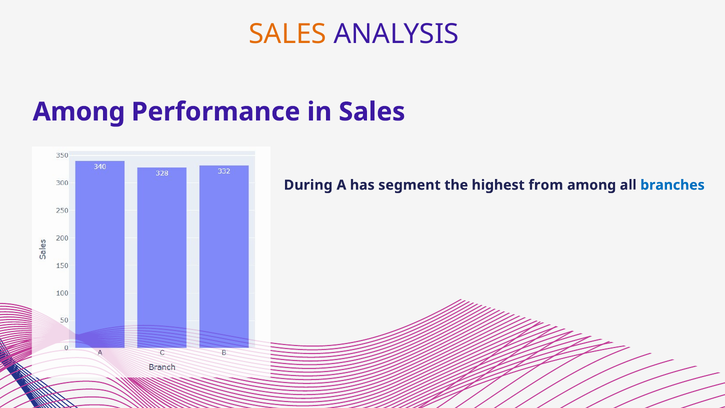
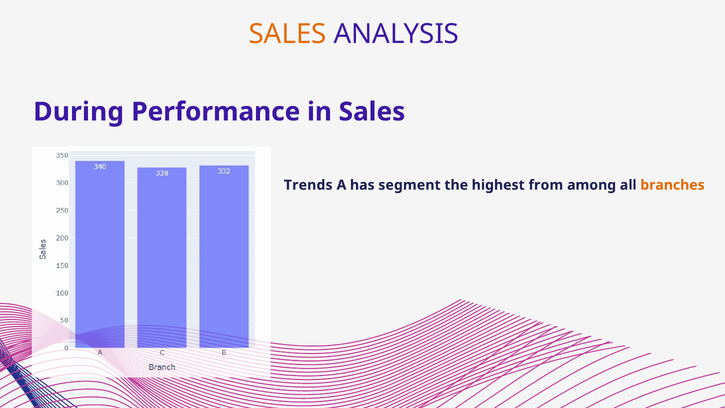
Among: Among -> During (79, 112)
During: During -> Trends (308, 185)
branches colour: blue -> orange (672, 185)
